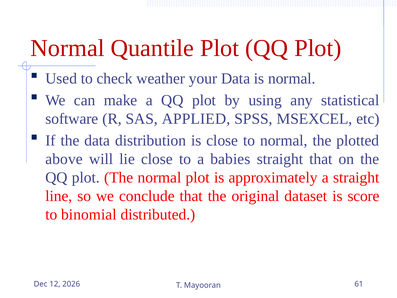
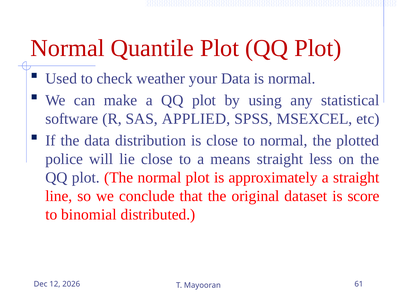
above: above -> police (64, 159)
babies: babies -> means (230, 159)
straight that: that -> less (321, 159)
